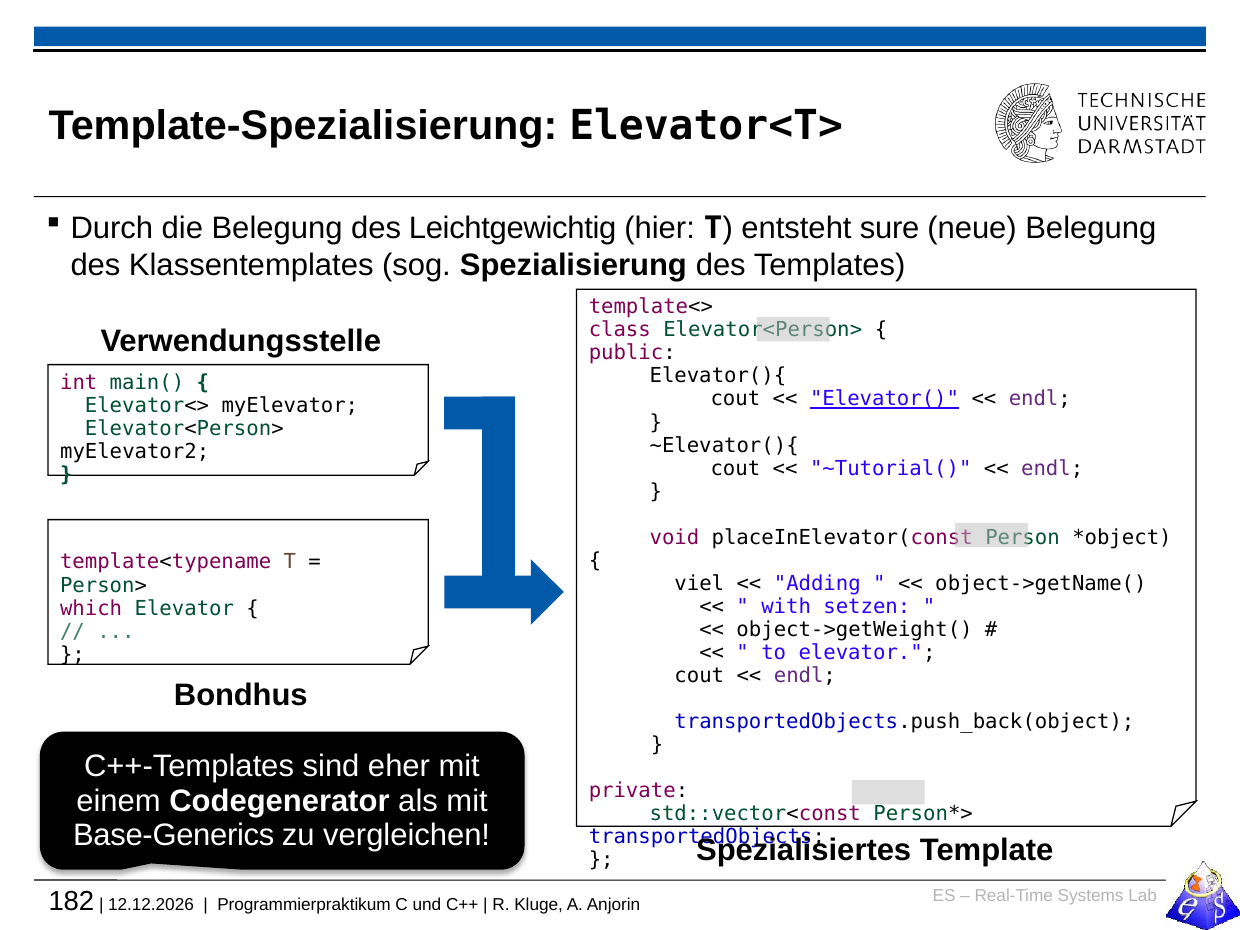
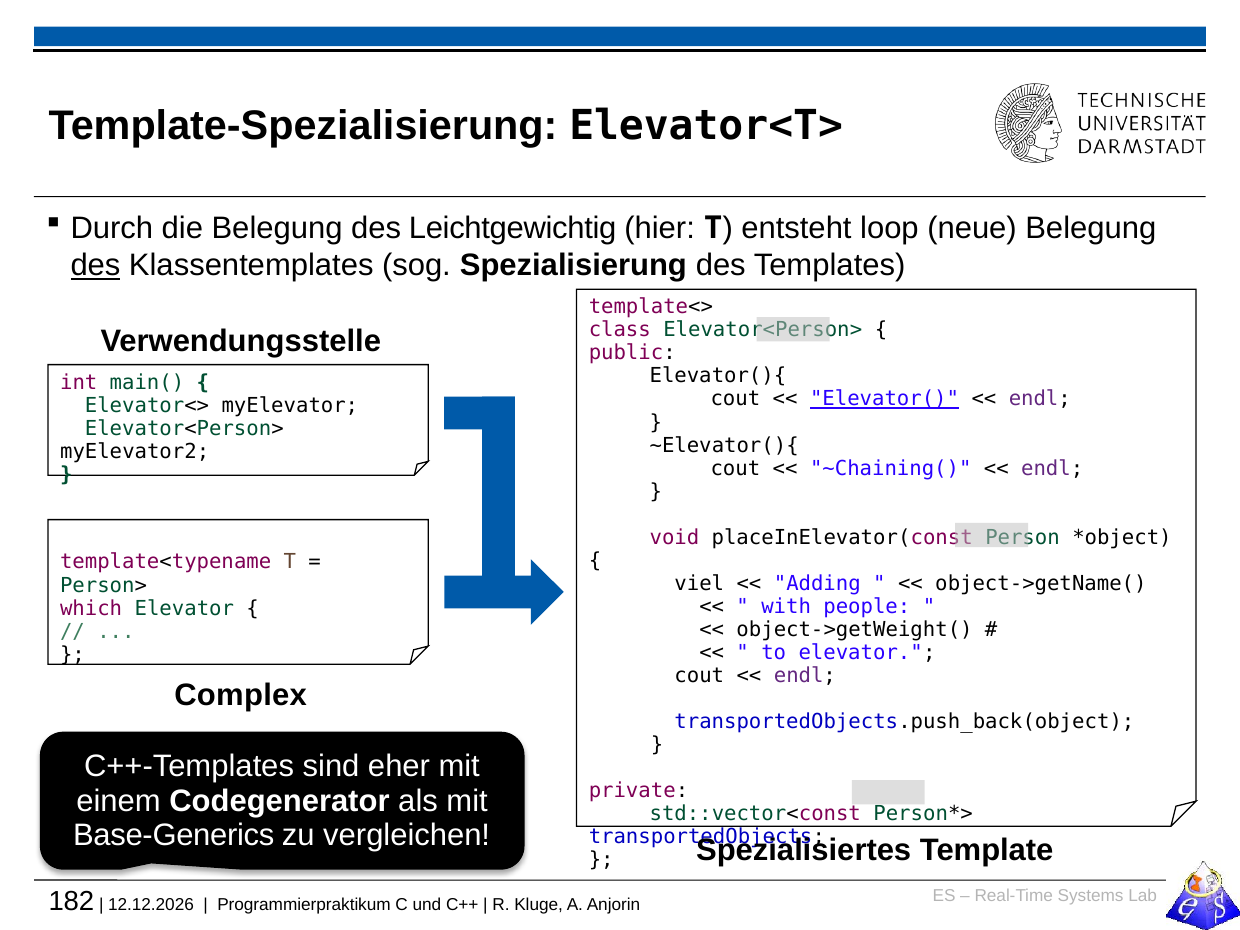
sure: sure -> loop (889, 228)
des underline: none -> present (95, 265)
~Tutorial(: ~Tutorial( -> ~Chaining( (891, 468)
setzen: setzen -> people (867, 607)
Bondhus: Bondhus -> Complex (241, 696)
